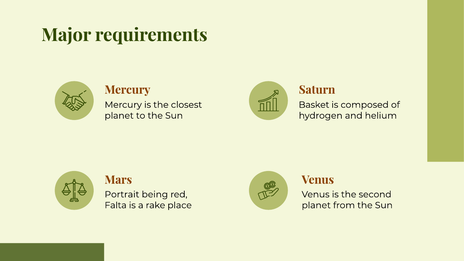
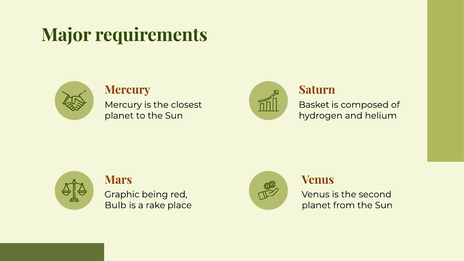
Portrait: Portrait -> Graphic (122, 194)
Falta: Falta -> Bulb (116, 205)
